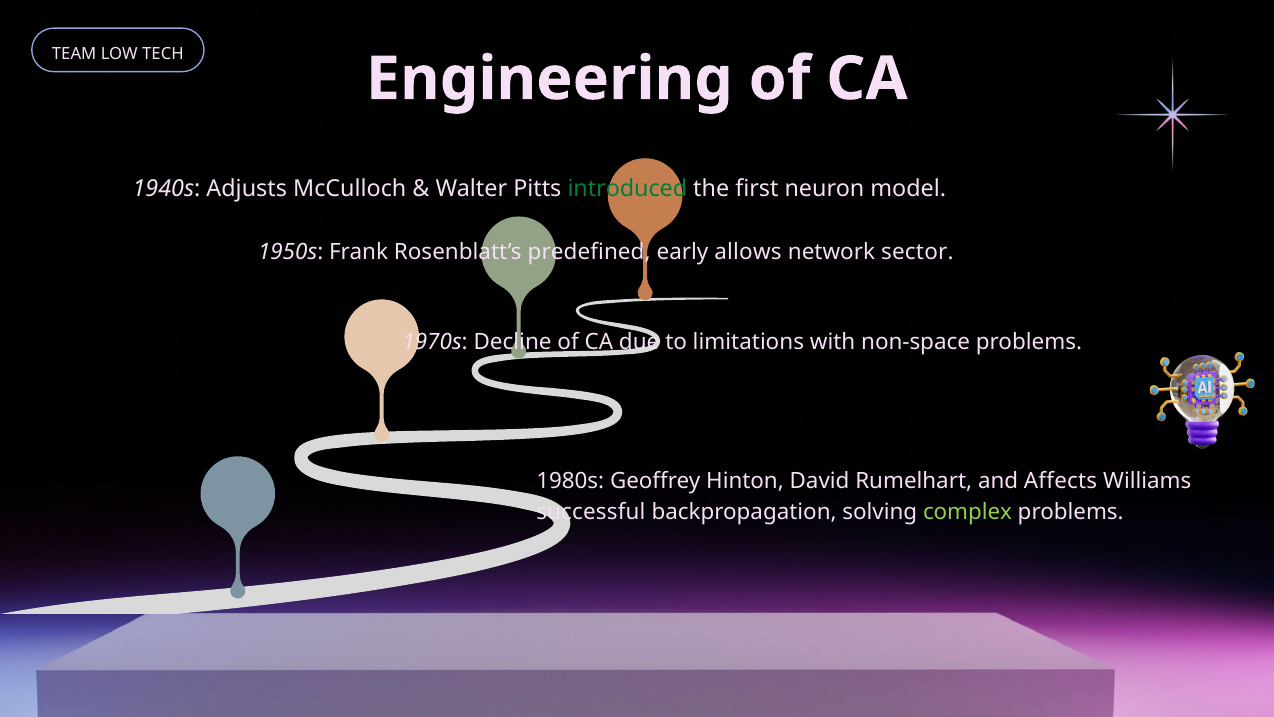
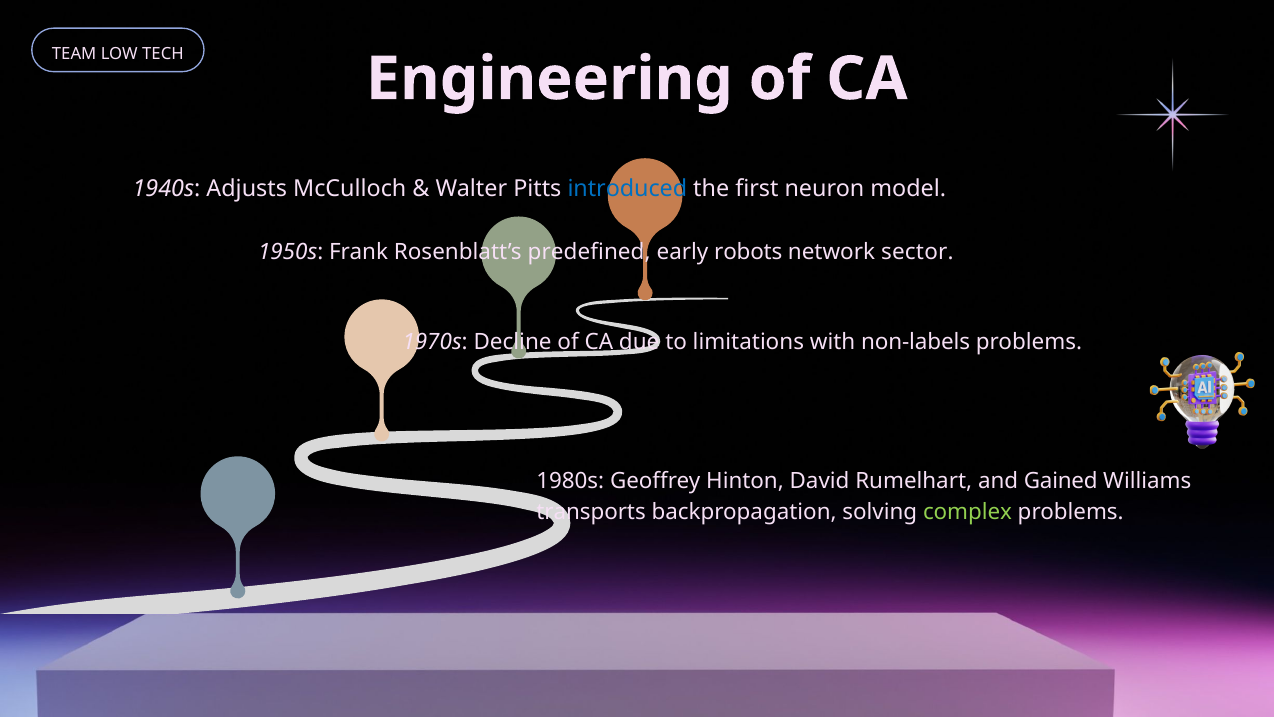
introduced colour: green -> blue (627, 189)
allows: allows -> robots (748, 252)
non-space: non-space -> non-labels (916, 342)
Affects: Affects -> Gained (1061, 481)
successful: successful -> transports (591, 512)
